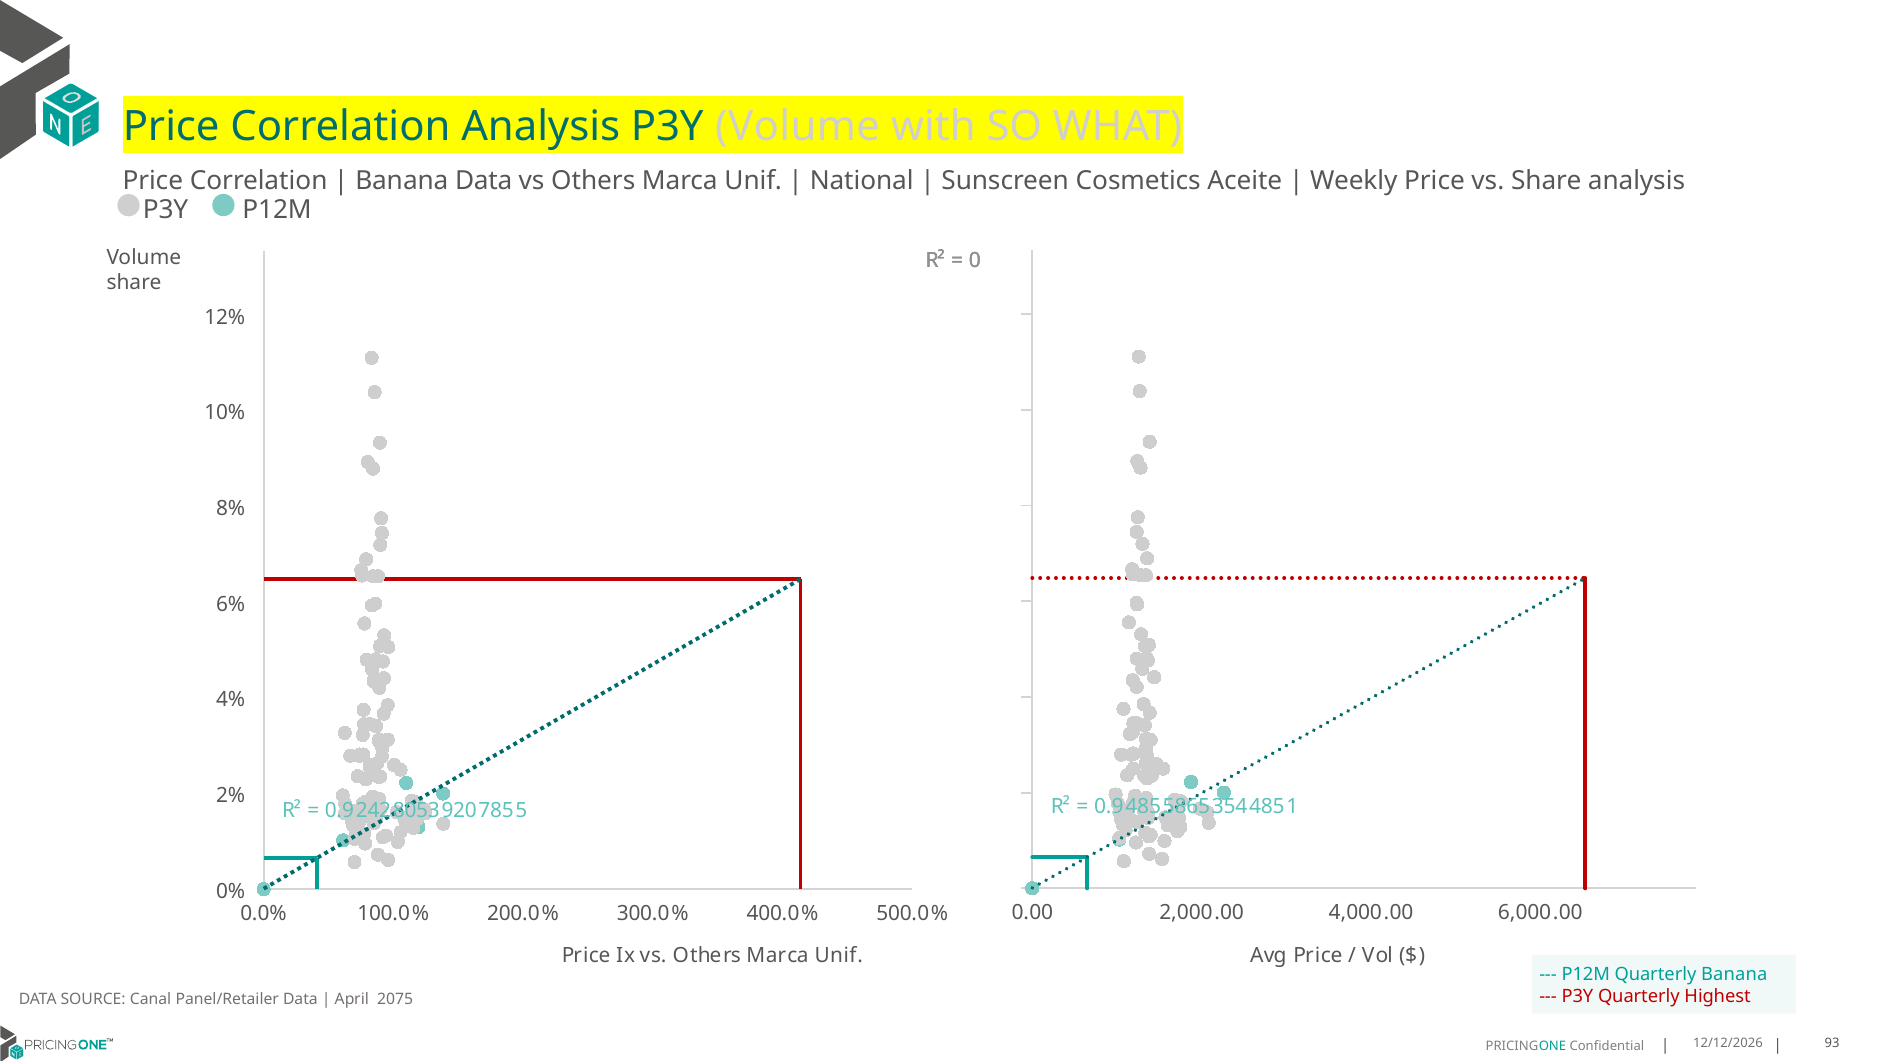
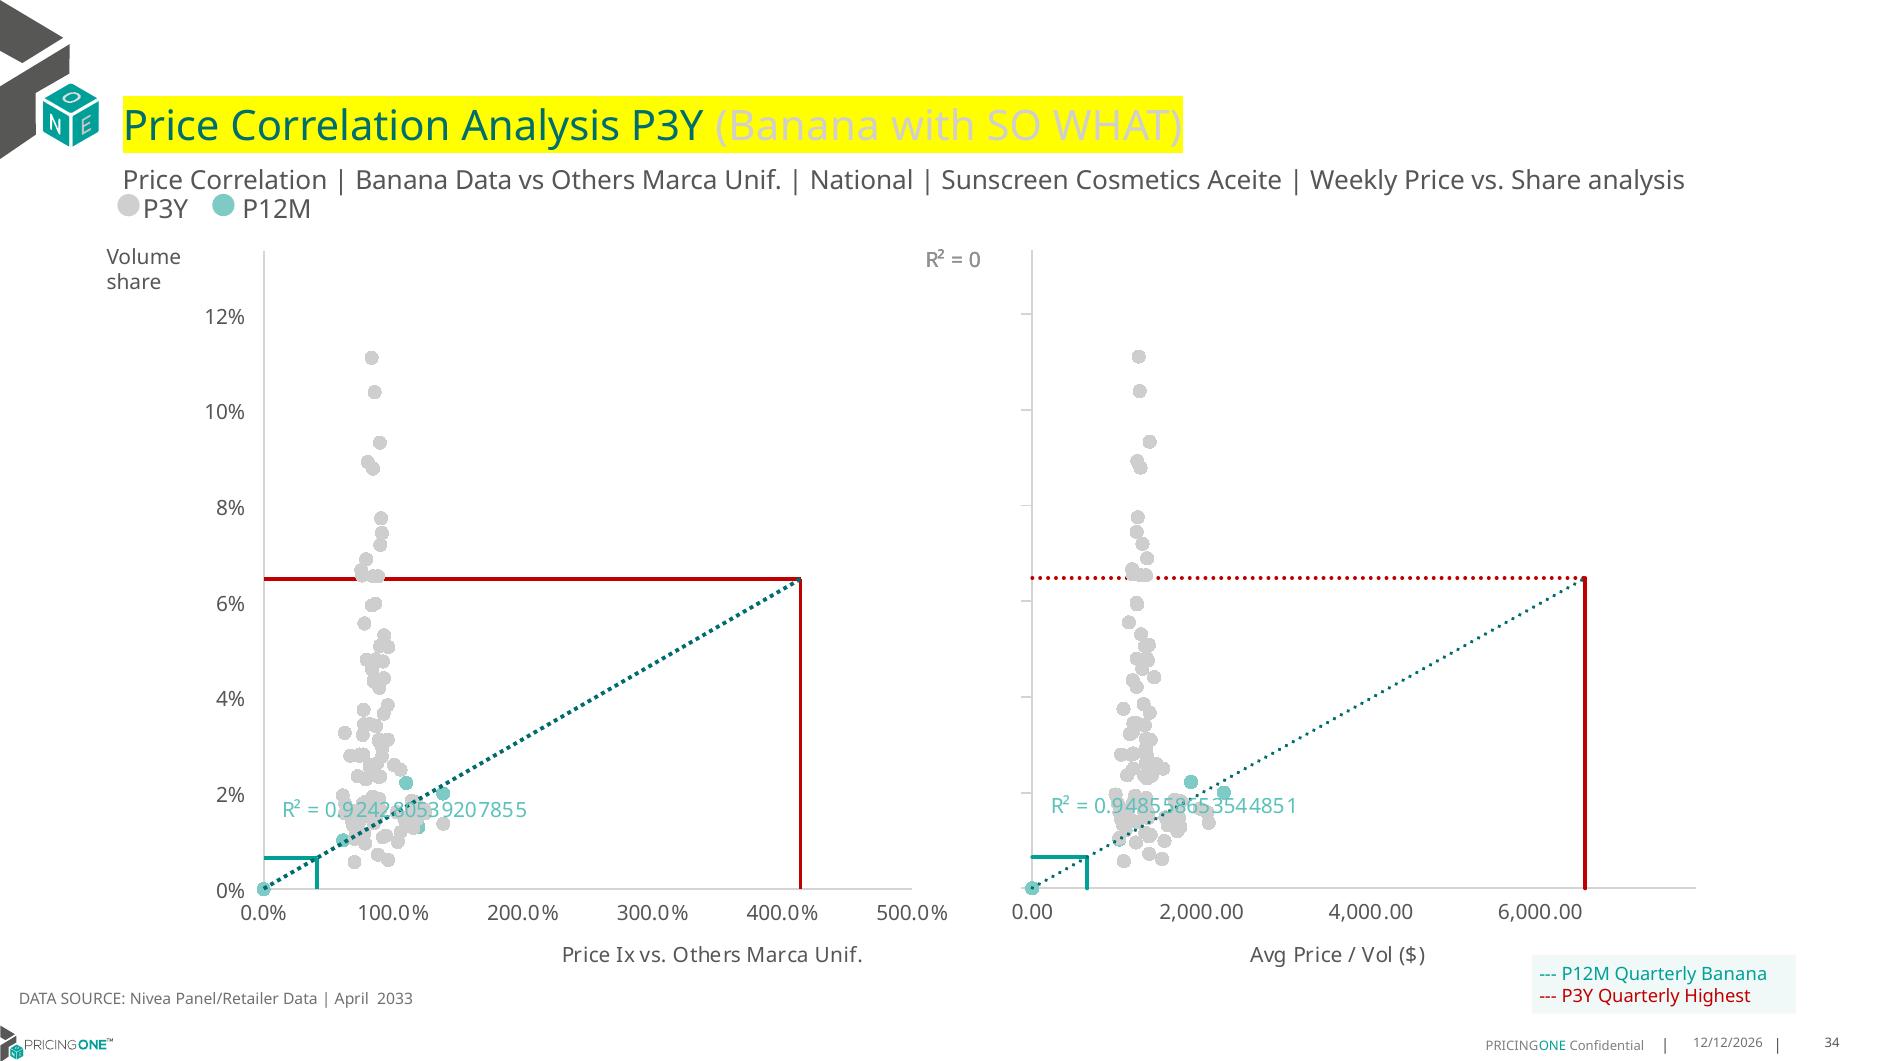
P3Y Volume: Volume -> Banana (798, 127)
Canal: Canal -> Nivea (151, 999)
2075: 2075 -> 2033 (395, 999)
93: 93 -> 34 (1832, 1043)
